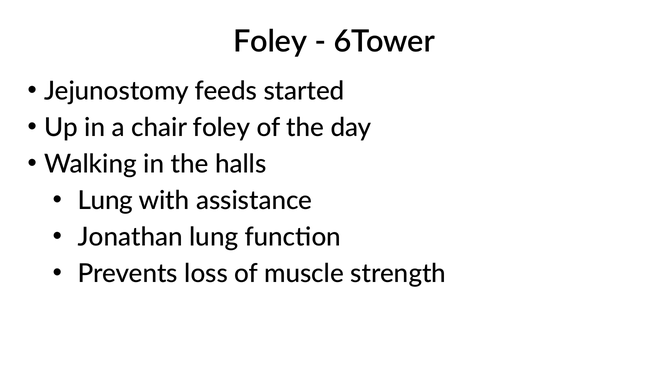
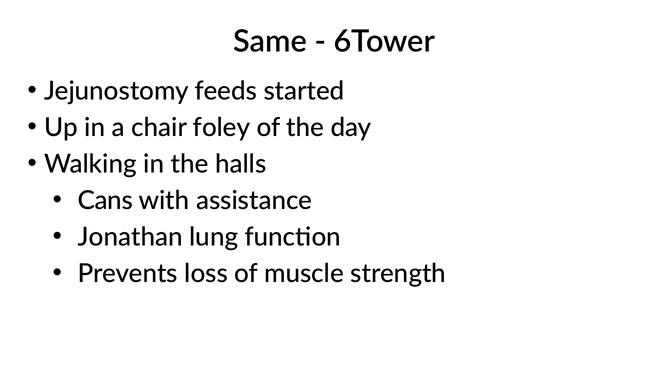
Foley: Foley -> Same (270, 41)
Lung: Lung -> Cans (105, 201)
